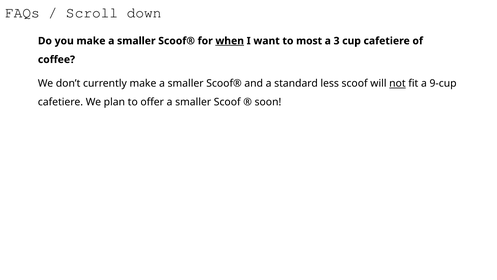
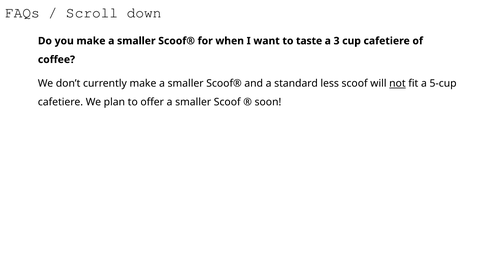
when underline: present -> none (230, 41)
most: most -> taste (309, 41)
9-cup: 9-cup -> 5-cup (443, 83)
